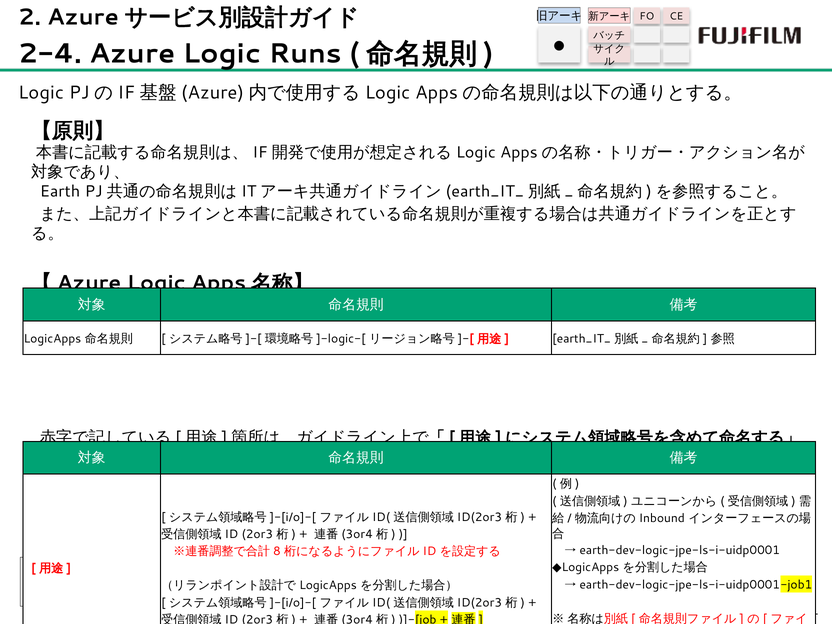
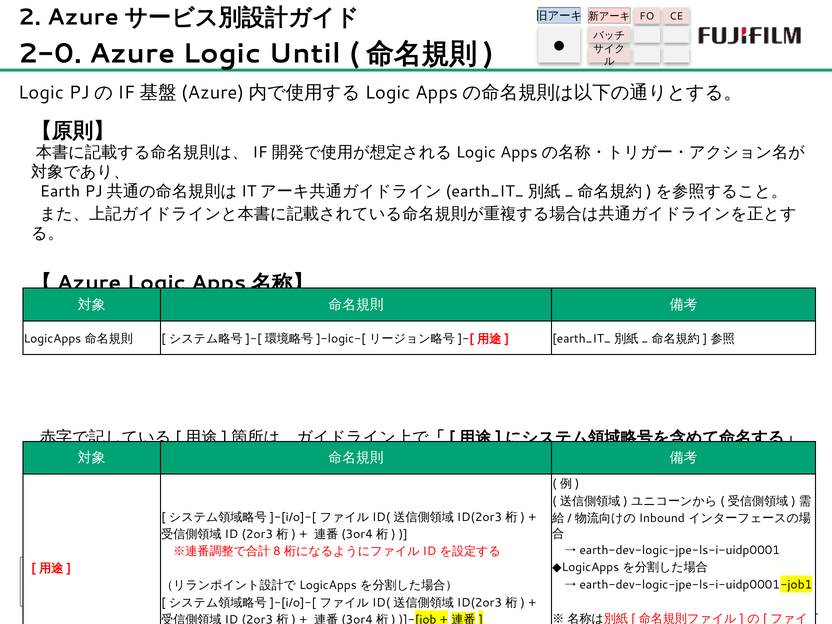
2-4: 2-4 -> 2-0 (50, 54)
Runs: Runs -> Until (305, 54)
